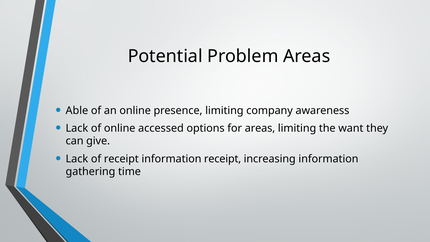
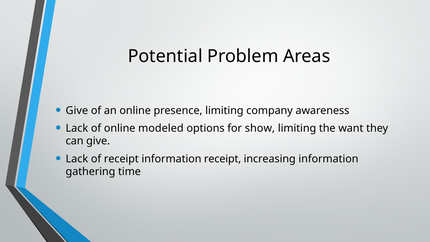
Able: Able -> Give (77, 110)
accessed: accessed -> modeled (161, 128)
for areas: areas -> show (260, 128)
